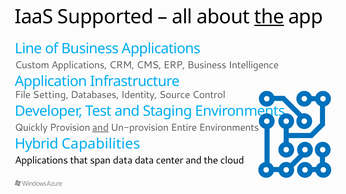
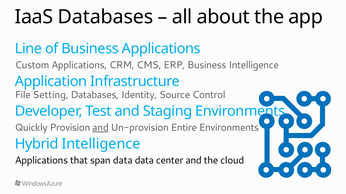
IaaS Supported: Supported -> Databases (105, 17)
the underline: present -> none (269, 17)
Hybrid Capabilities: Capabilities -> Intelligence (101, 144)
